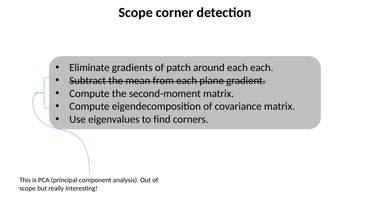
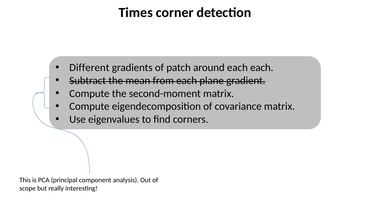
Scope: Scope -> Times (136, 13)
Eliminate: Eliminate -> Different (89, 68)
